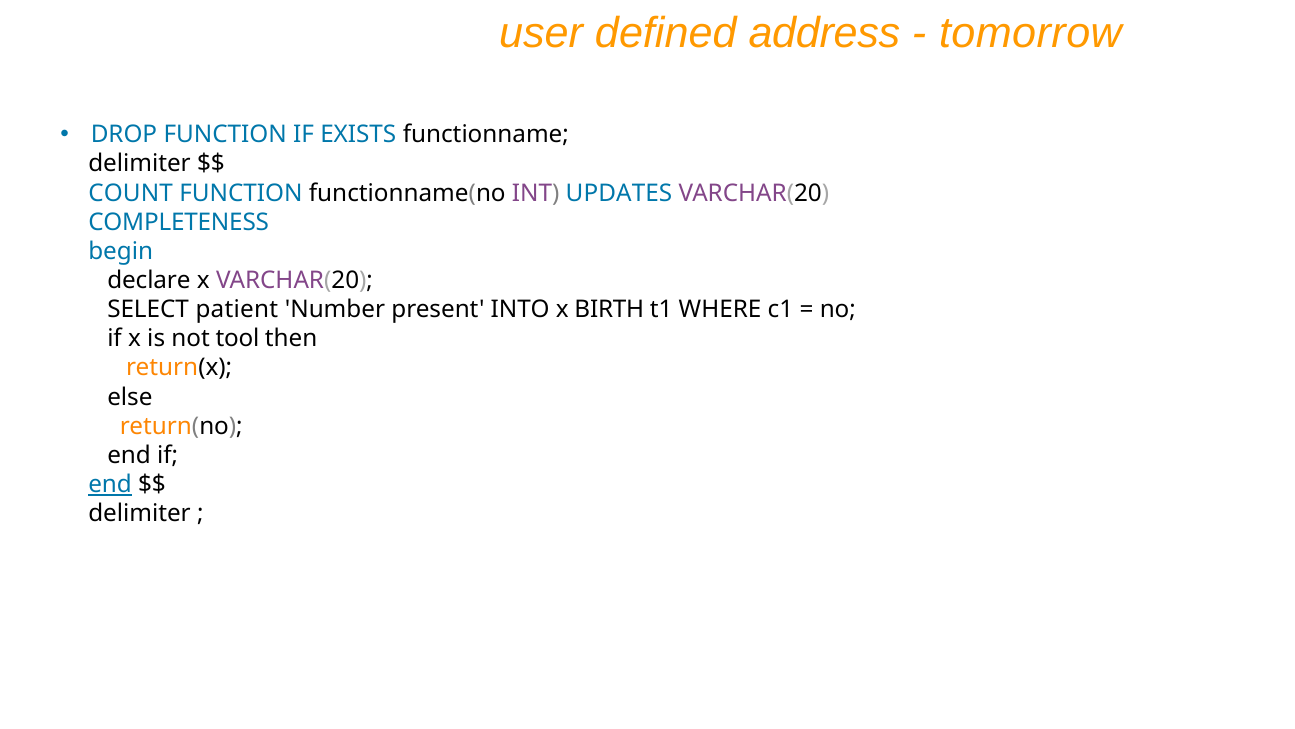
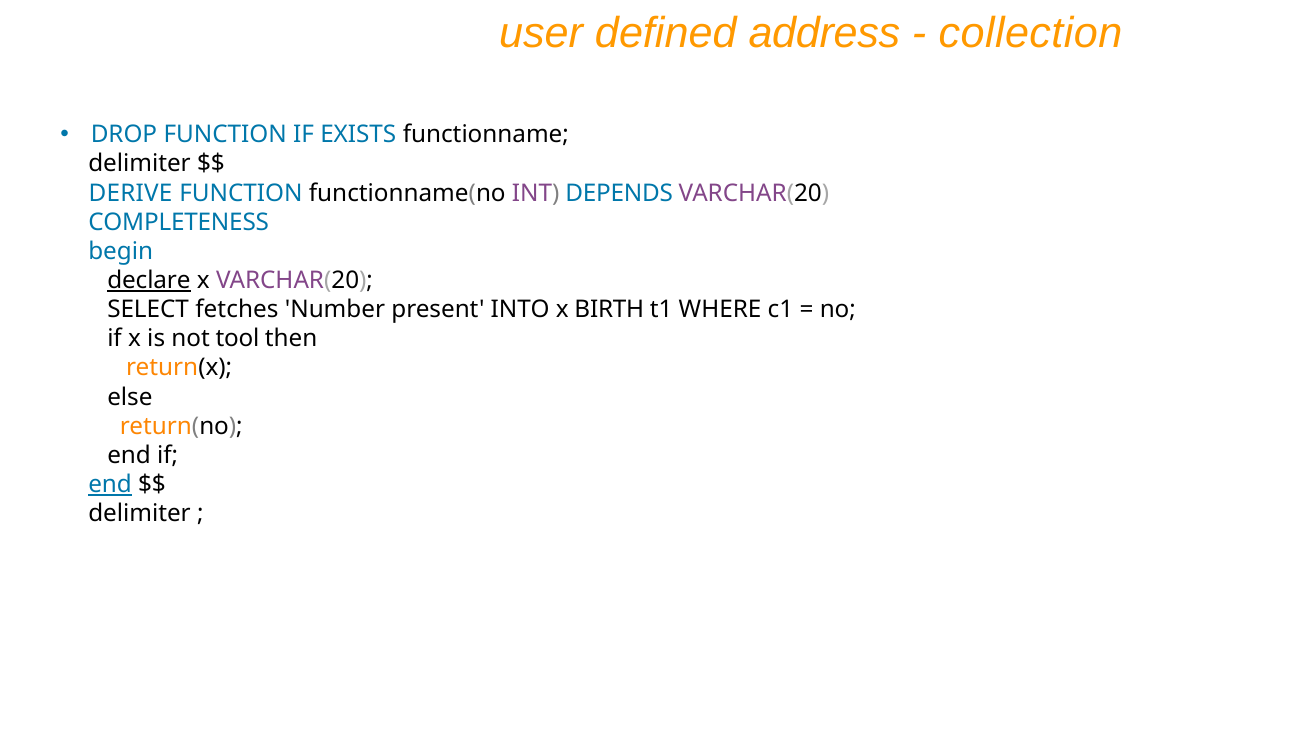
tomorrow: tomorrow -> collection (1030, 34)
COUNT: COUNT -> DERIVE (131, 193)
UPDATES: UPDATES -> DEPENDS (619, 193)
declare underline: none -> present (149, 280)
patient: patient -> fetches (237, 309)
